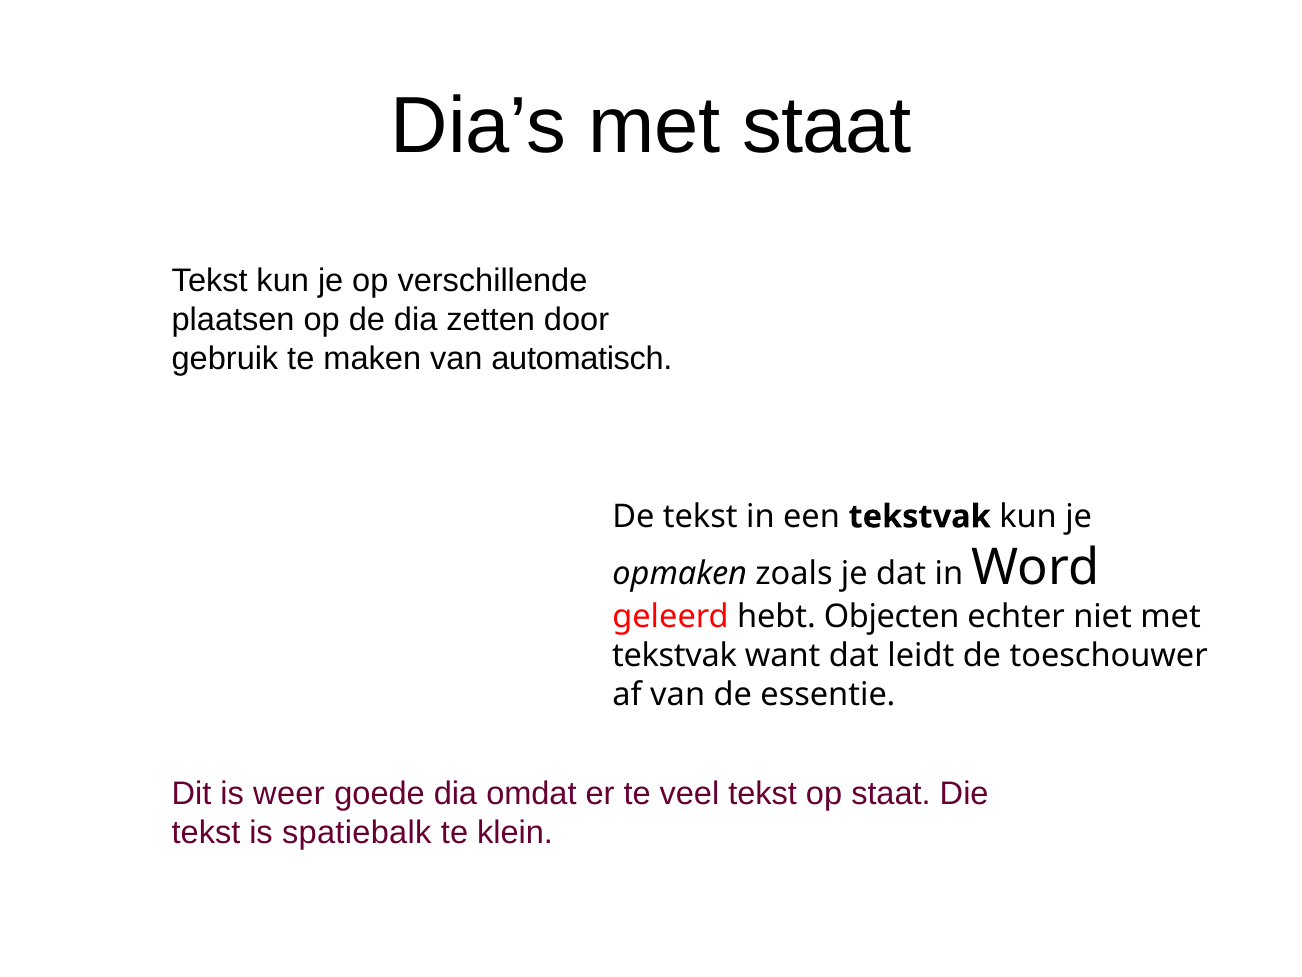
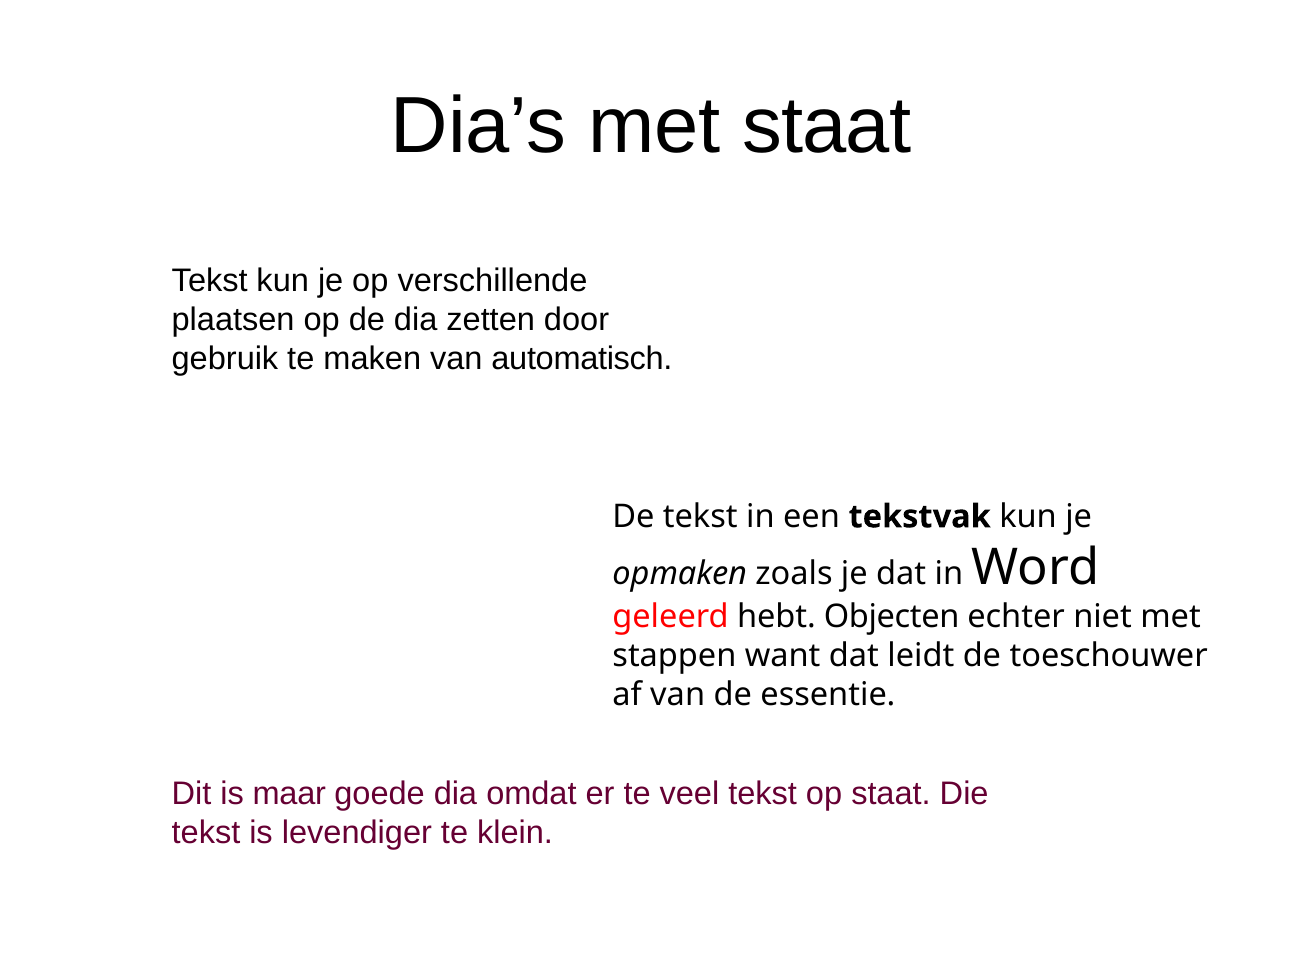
tekstvak: tekstvak -> stappen (674, 655)
weer: weer -> maar (289, 793)
spatiebalk: spatiebalk -> levendiger (357, 832)
